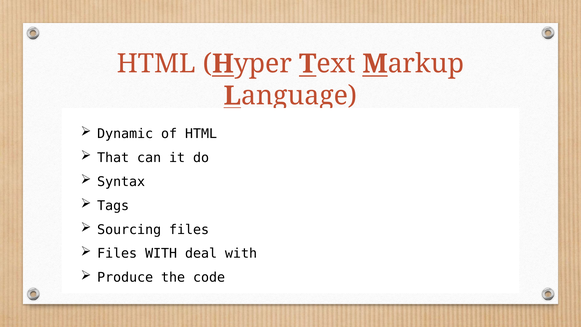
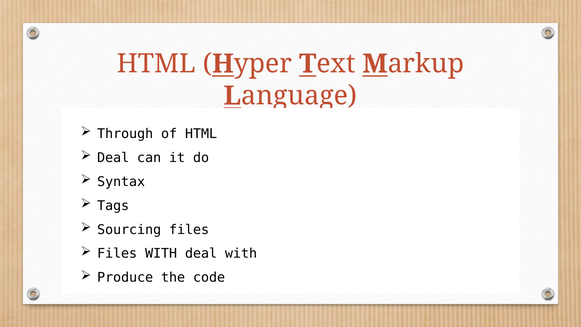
Dynamic: Dynamic -> Through (125, 134)
That: That -> Deal (113, 158)
